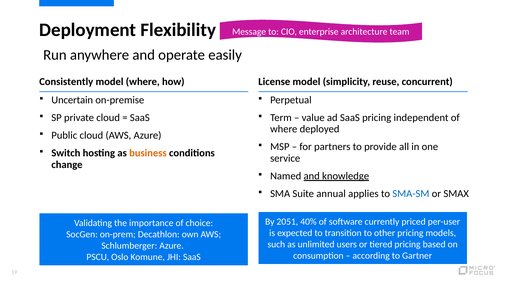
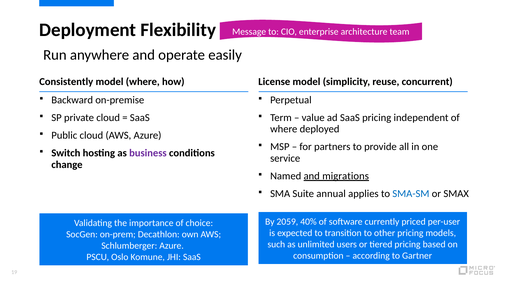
Uncertain: Uncertain -> Backward (72, 100)
business colour: orange -> purple (148, 153)
knowledge: knowledge -> migrations (346, 176)
2051: 2051 -> 2059 (287, 221)
